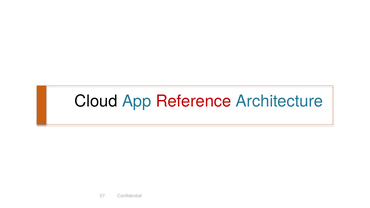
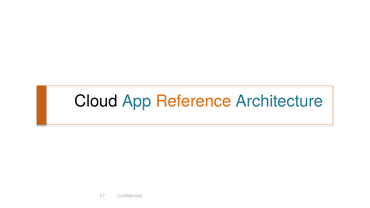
Reference colour: red -> orange (194, 101)
